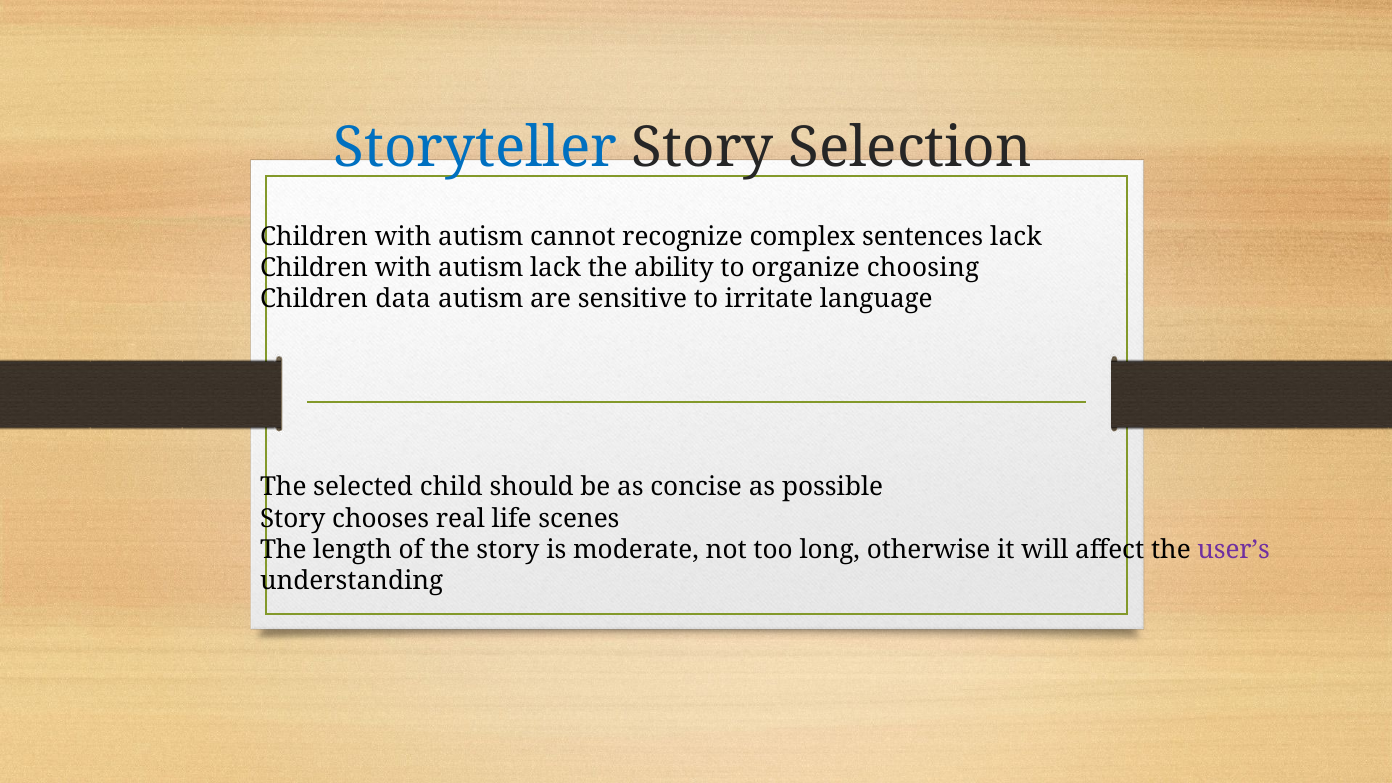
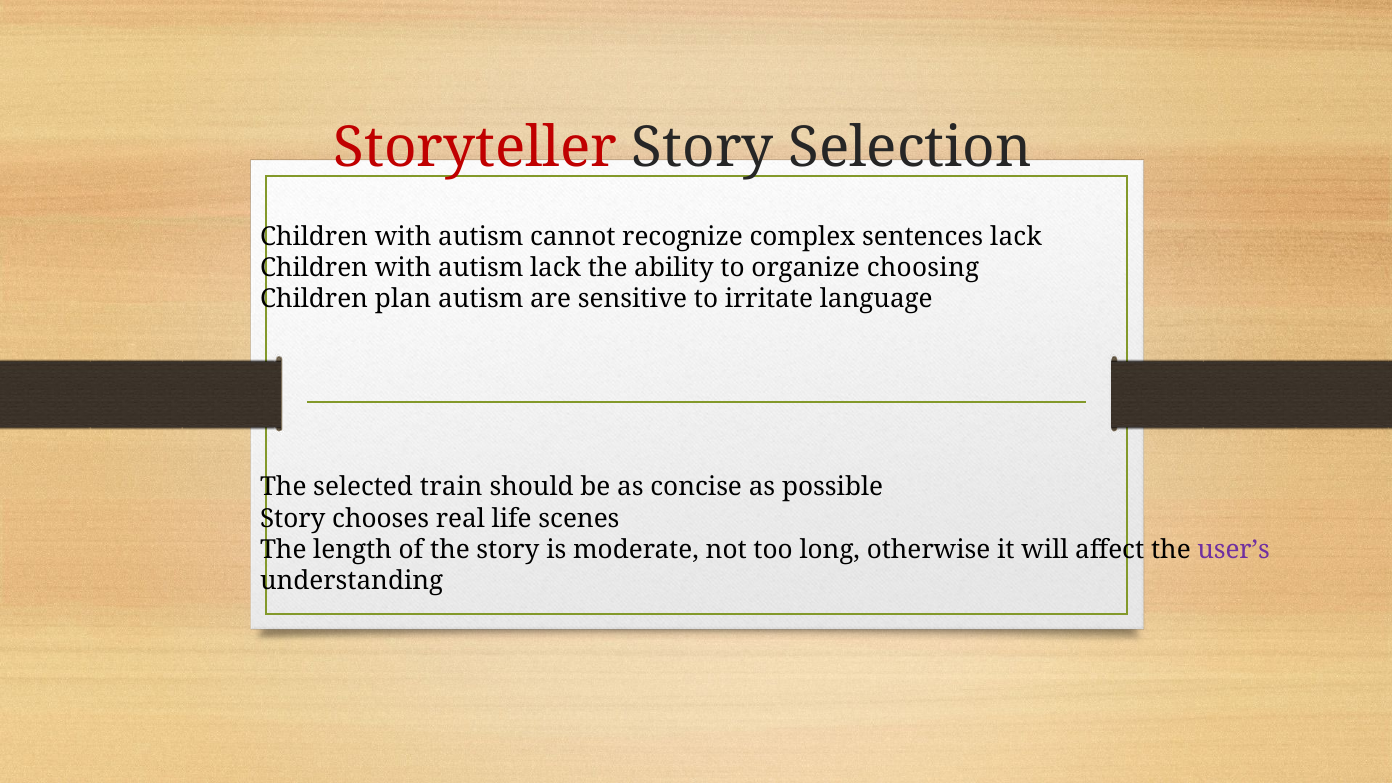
Storyteller colour: blue -> red (475, 148)
data: data -> plan (403, 299)
child: child -> train (451, 487)
